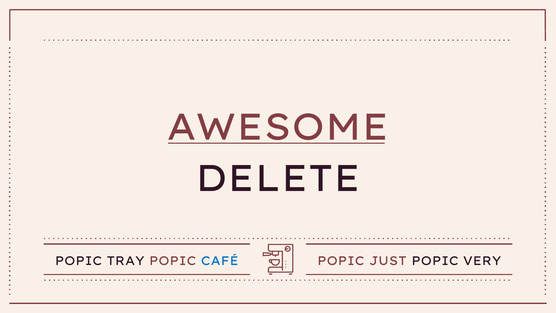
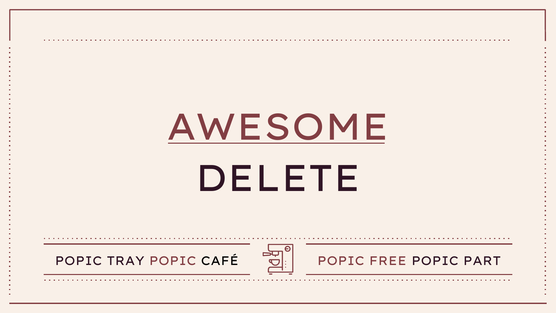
CAFÉ colour: blue -> black (220, 261)
JUST: JUST -> FREE (388, 261)
VERY: VERY -> PART (482, 261)
